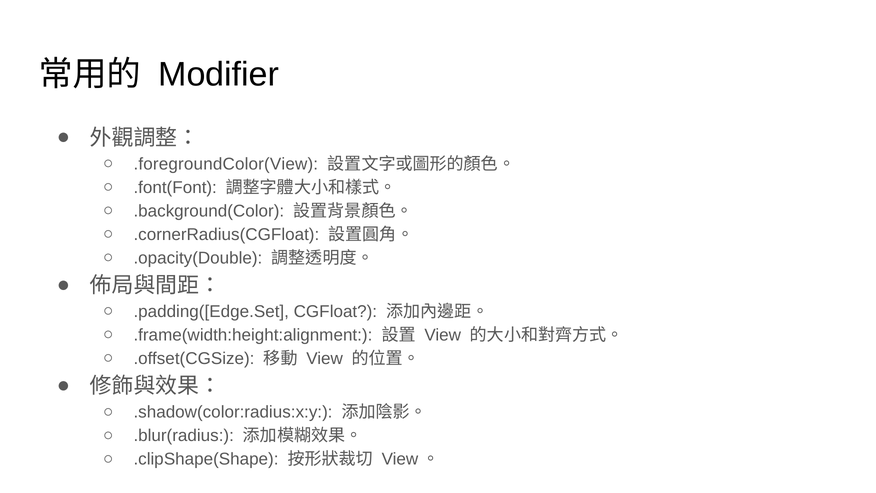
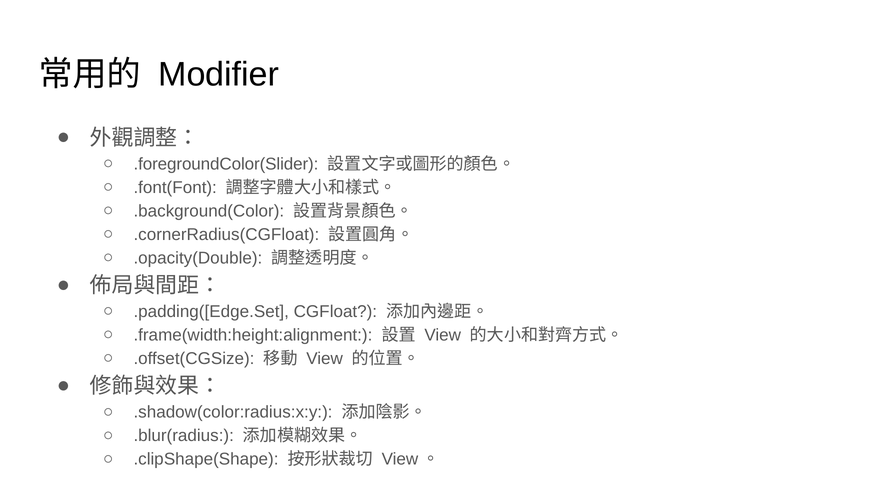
.foregroundColor(View: .foregroundColor(View -> .foregroundColor(Slider (226, 164)
